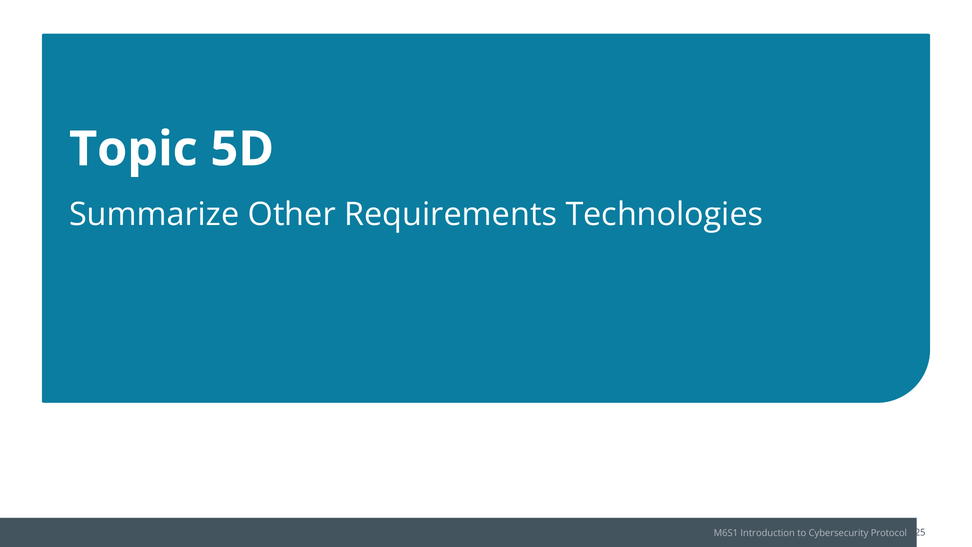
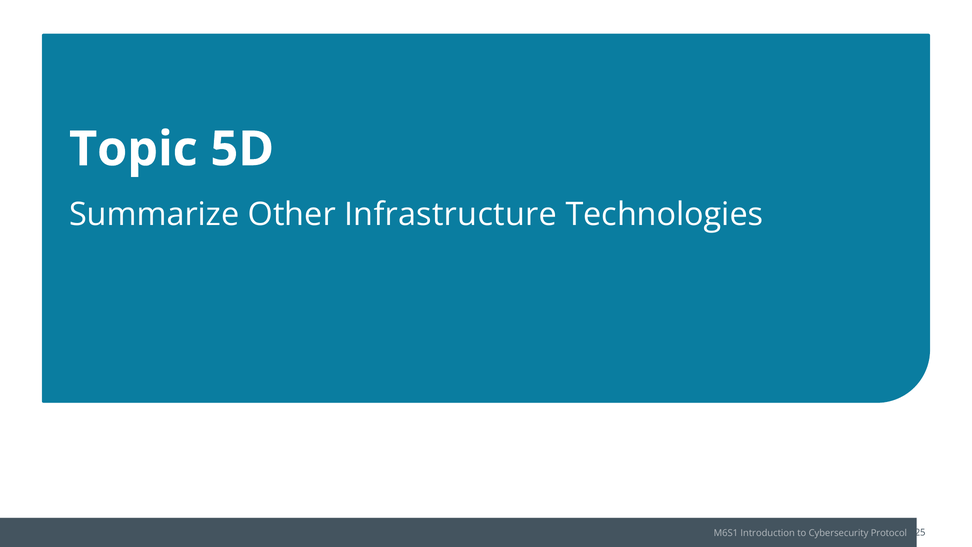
Requirements: Requirements -> Infrastructure (451, 214)
